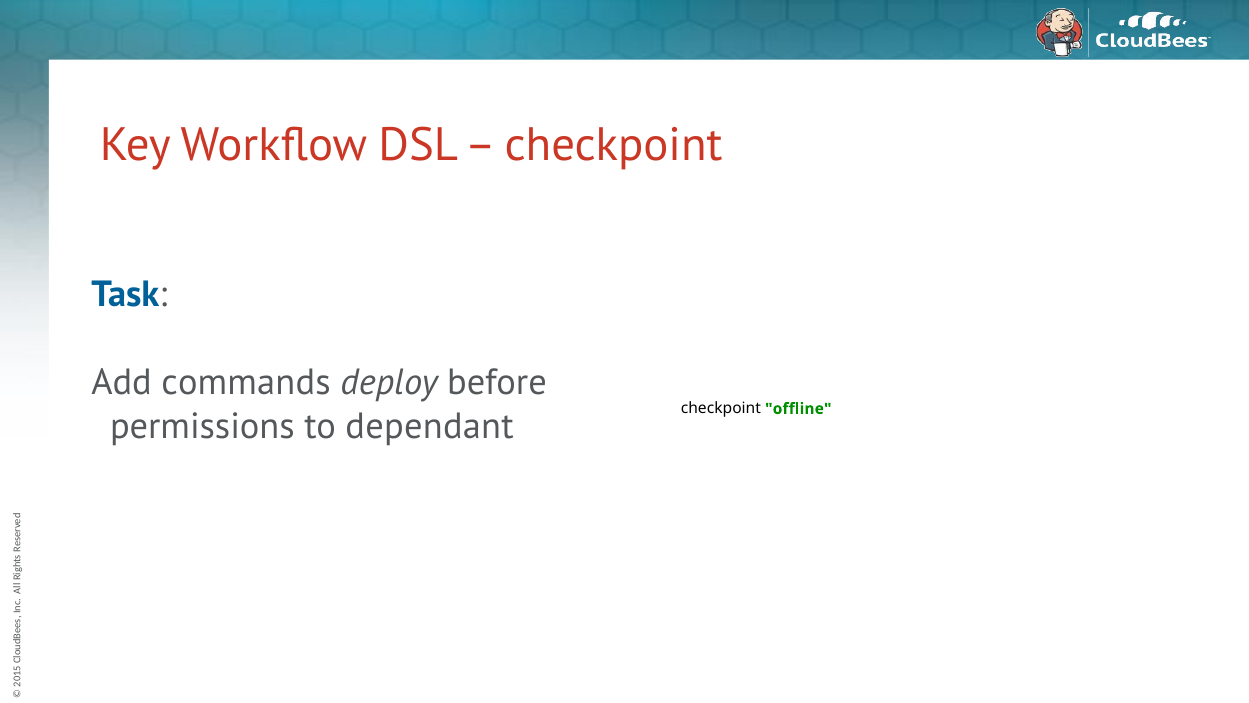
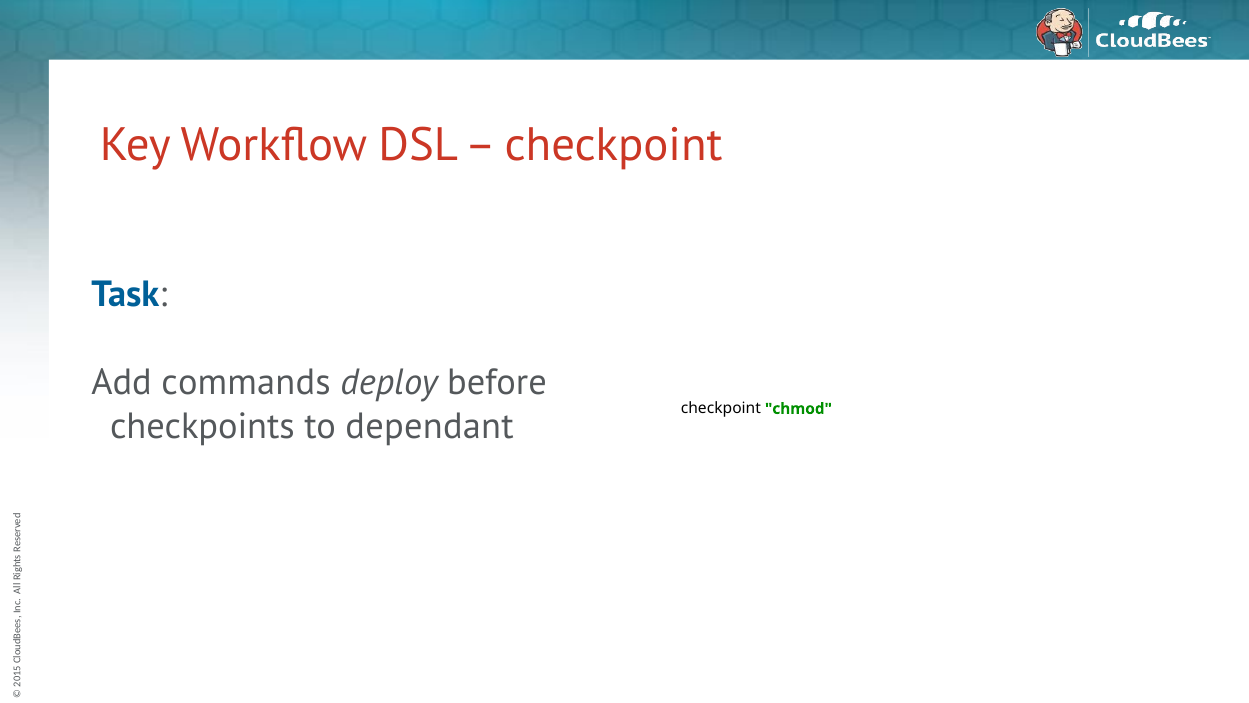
permissions: permissions -> checkpoints (202, 426)
offline: offline -> chmod (798, 408)
